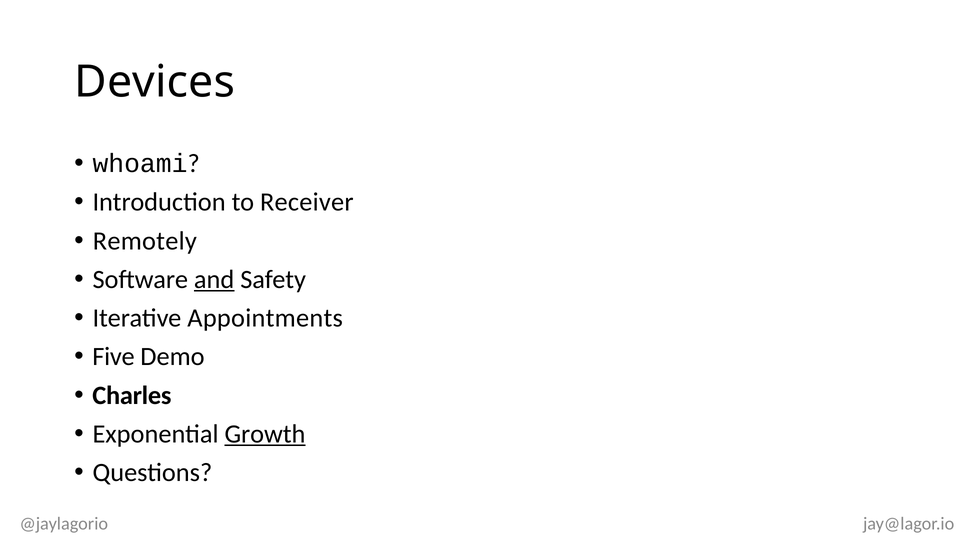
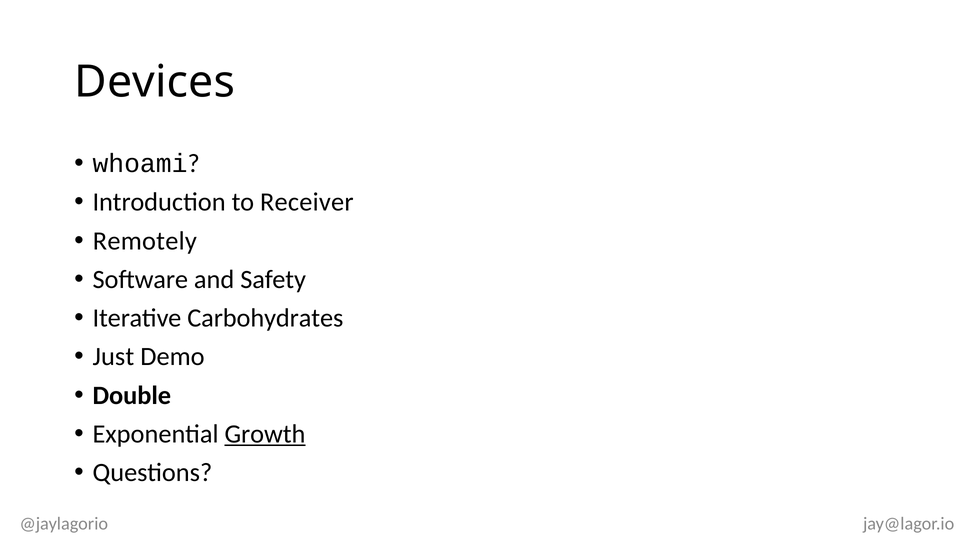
and underline: present -> none (214, 279)
Appointments: Appointments -> Carbohydrates (265, 318)
Five: Five -> Just (113, 357)
Charles: Charles -> Double (132, 395)
